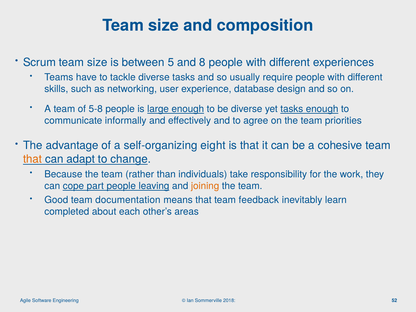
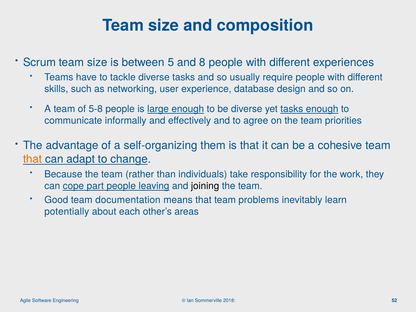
eight: eight -> them (213, 146)
joining colour: orange -> black (205, 186)
feedback: feedback -> problems (259, 200)
completed: completed -> potentially (67, 212)
